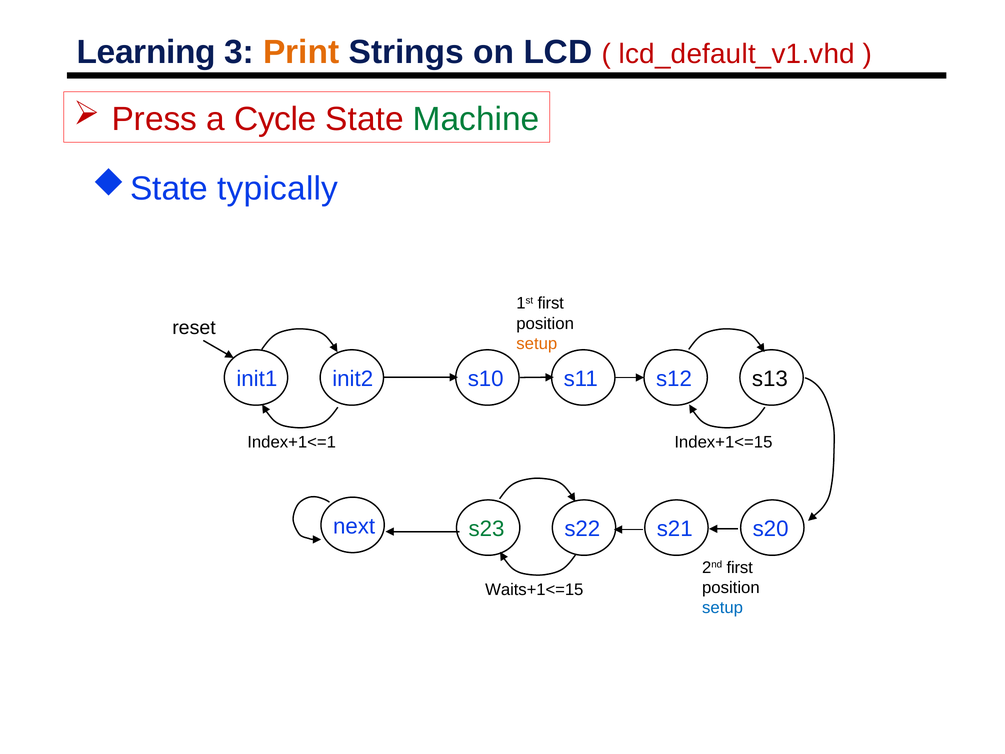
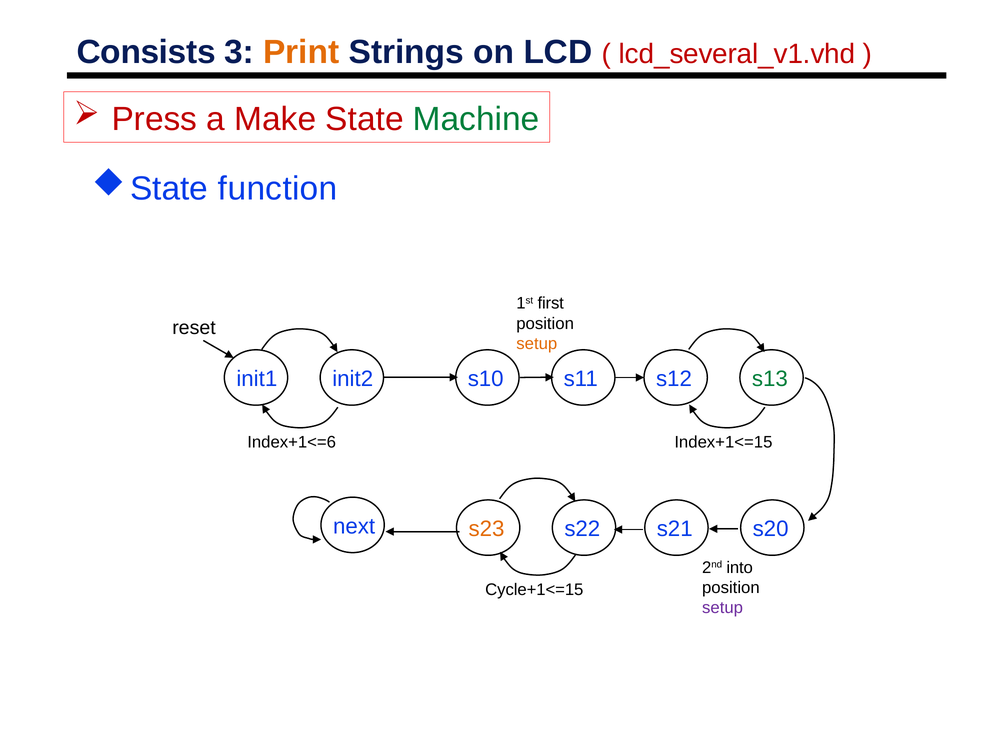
Learning: Learning -> Consists (146, 52)
lcd_default_v1.vhd: lcd_default_v1.vhd -> lcd_several_v1.vhd (737, 54)
Cycle: Cycle -> Make (275, 119)
typically: typically -> function (278, 189)
s13 colour: black -> green (770, 379)
Index+1<=1: Index+1<=1 -> Index+1<=6 (292, 442)
s23 colour: green -> orange (486, 529)
2nd first: first -> into (740, 567)
Waits+1<=15: Waits+1<=15 -> Cycle+1<=15 (534, 589)
setup colour: blue -> purple (723, 607)
